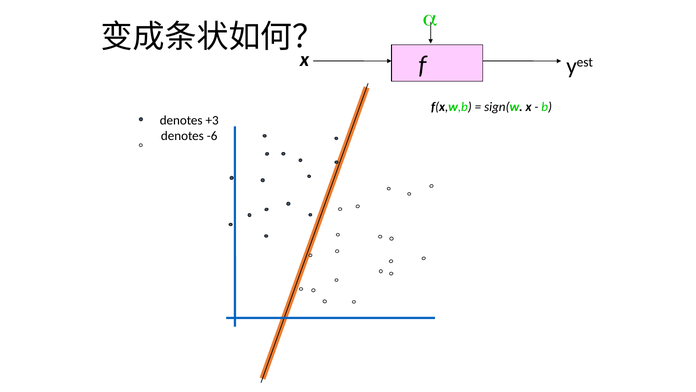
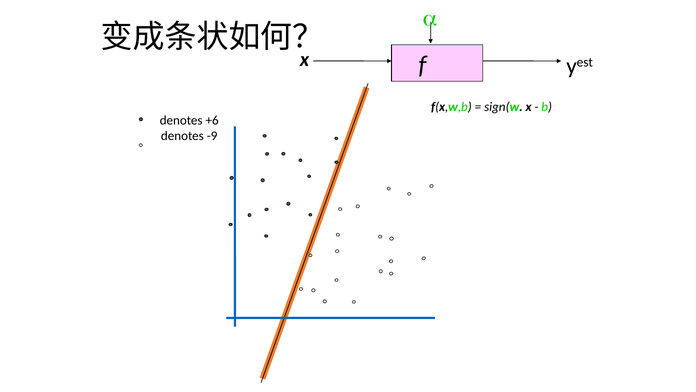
+3: +3 -> +6 (212, 120)
-6: -6 -> -9 (212, 136)
